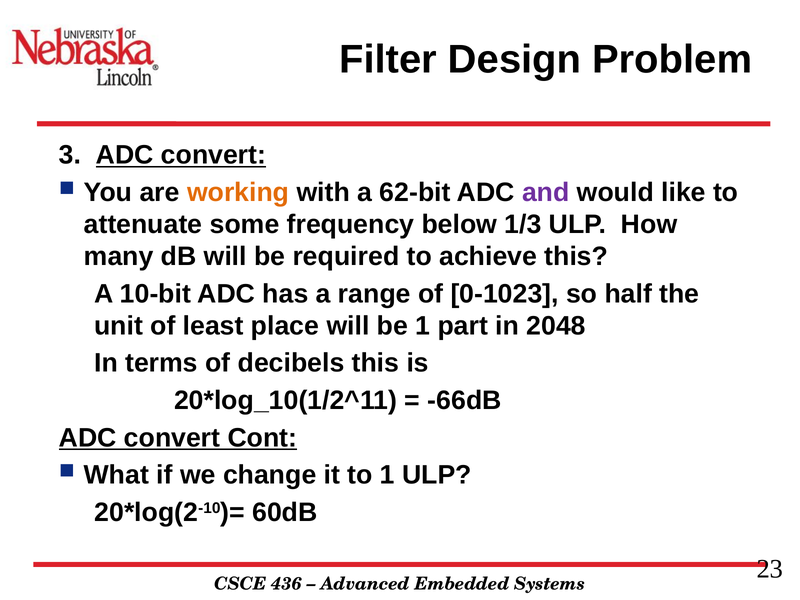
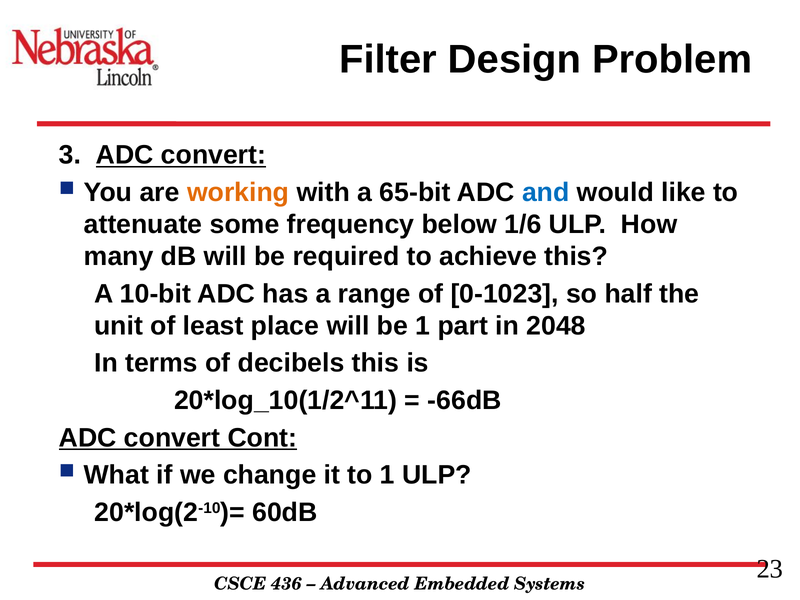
62-bit: 62-bit -> 65-bit (415, 192)
and colour: purple -> blue (546, 192)
1/3: 1/3 -> 1/6 (523, 224)
